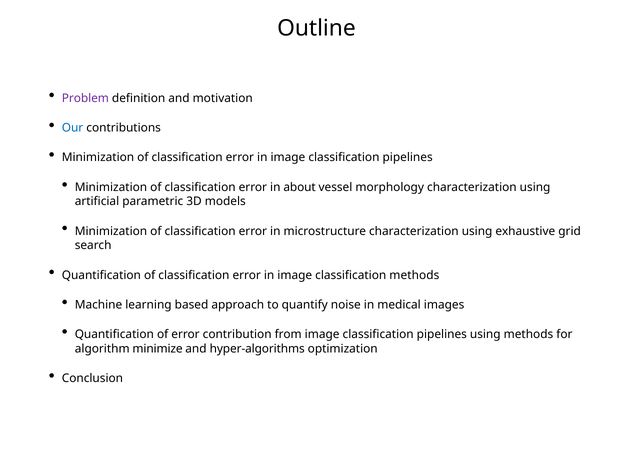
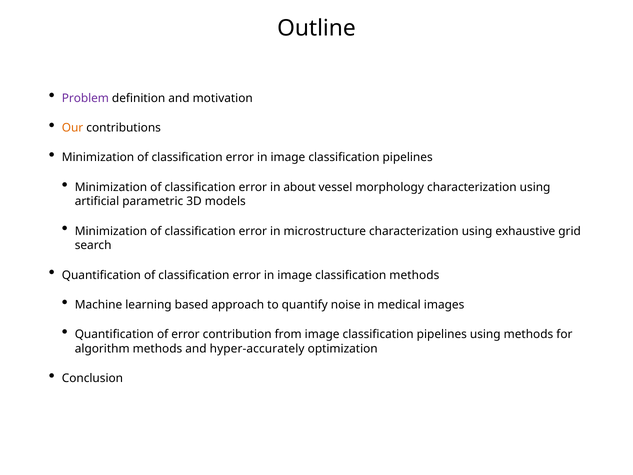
Our colour: blue -> orange (73, 128)
algorithm minimize: minimize -> methods (157, 349)
hyper-algorithms: hyper-algorithms -> hyper-accurately (257, 349)
